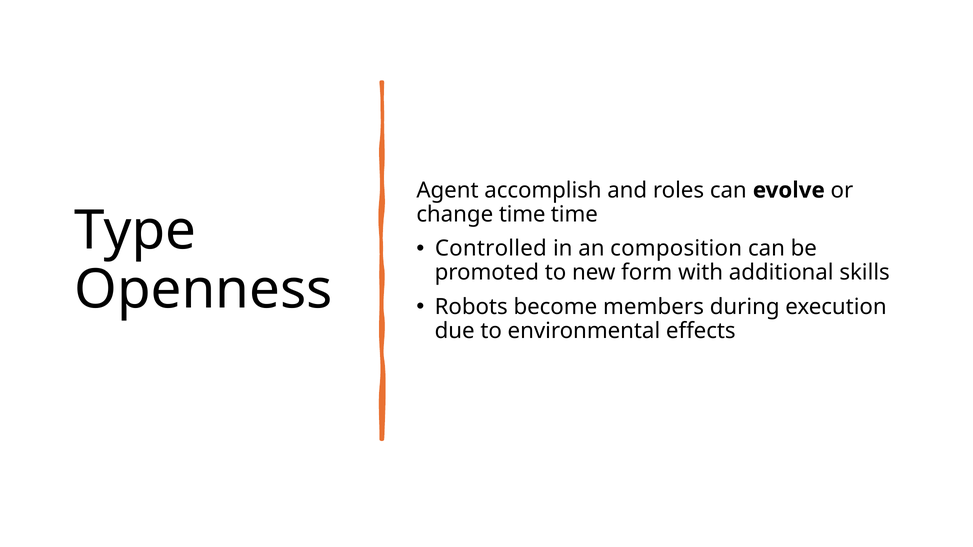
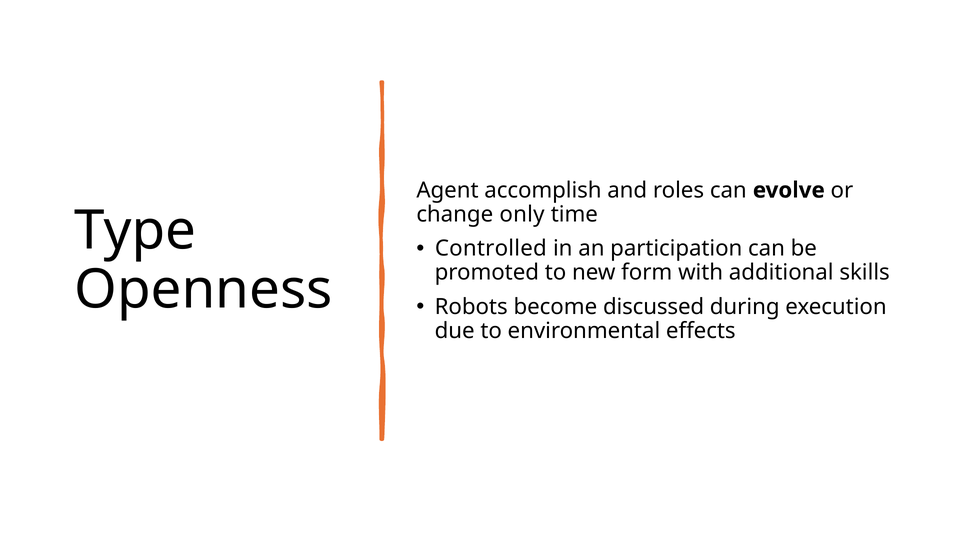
change time: time -> only (522, 214)
composition: composition -> participation (676, 249)
members: members -> discussed (654, 307)
